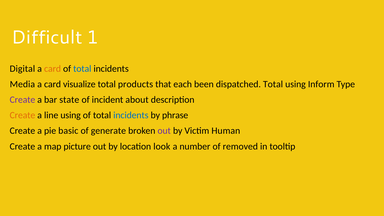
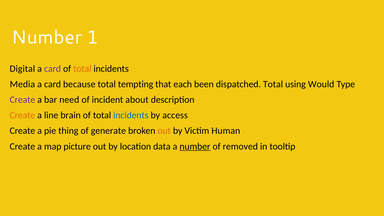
Difficult: Difficult -> Number (47, 37)
card colour: orange -> purple (53, 69)
total colour: blue -> orange (82, 69)
visualize: visualize -> because (79, 84)
products: products -> tempting (136, 84)
Inform: Inform -> Would (321, 84)
state: state -> need (69, 100)
line using: using -> brain (71, 115)
phrase: phrase -> access (175, 115)
basic: basic -> thing (68, 131)
out colour: purple -> orange (164, 131)
look: look -> data (162, 146)
number underline: none -> present (195, 146)
